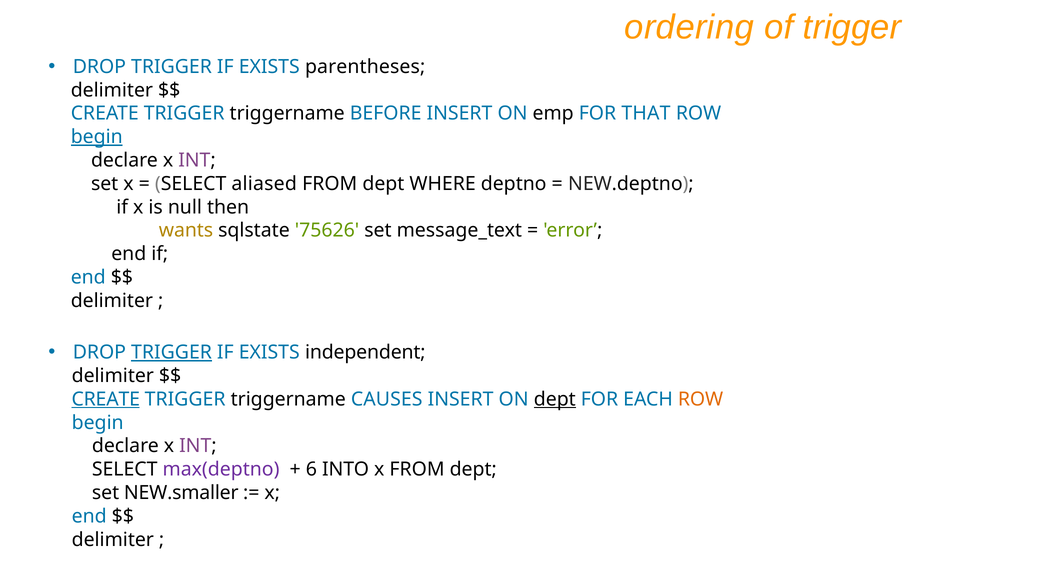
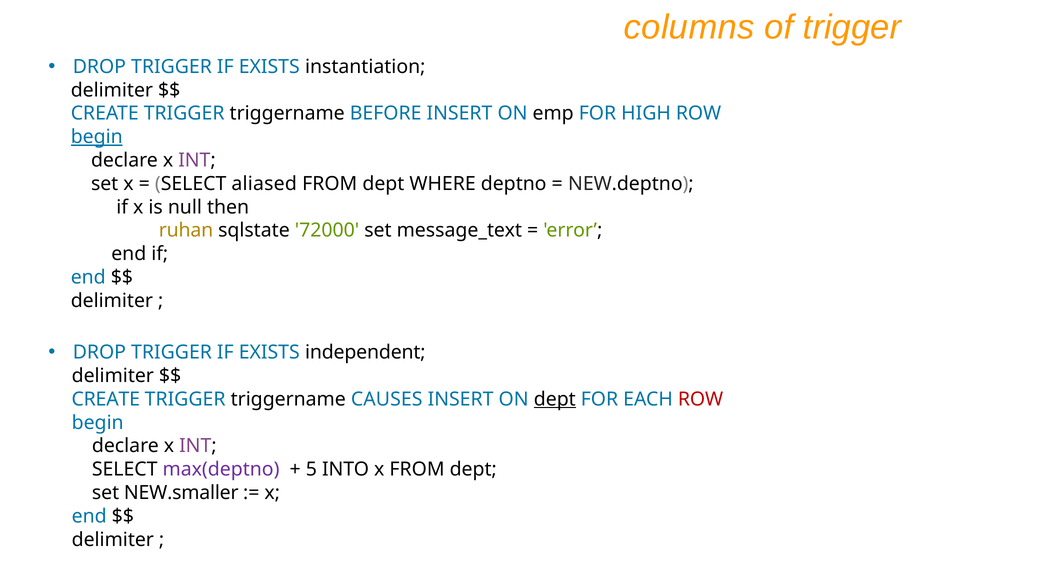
ordering: ordering -> columns (689, 27)
parentheses: parentheses -> instantiation (365, 67)
THAT: THAT -> HIGH (646, 113)
wants: wants -> ruhan (186, 230)
75626: 75626 -> 72000 (327, 230)
TRIGGER underline: present -> none (172, 352)
CREATE underline: present -> none (106, 399)
ROW colour: orange -> red (701, 399)
6: 6 -> 5 (311, 469)
